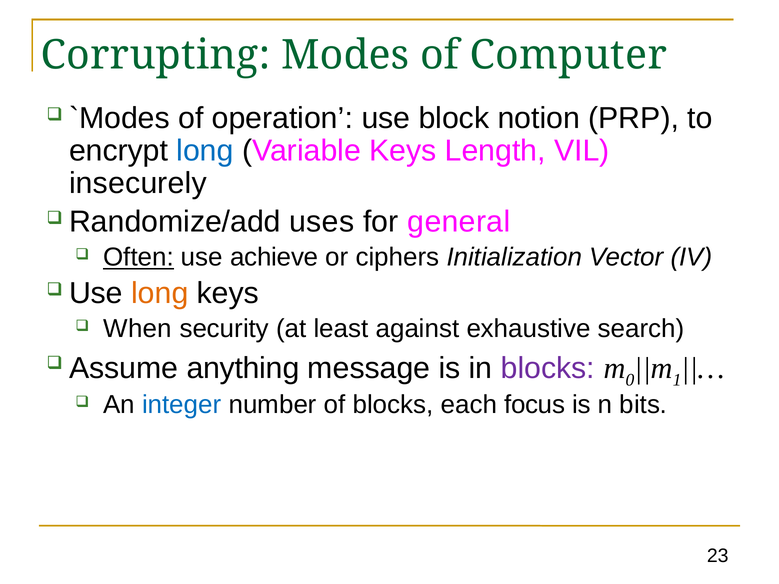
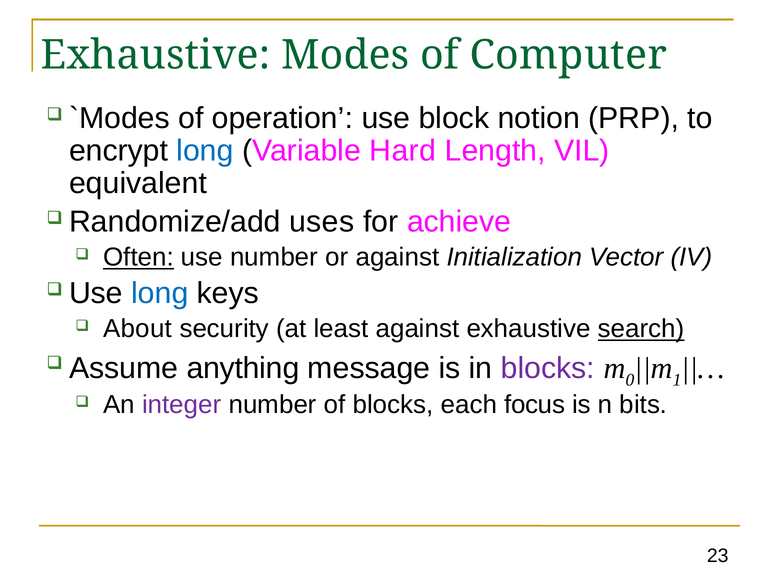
Corrupting: Corrupting -> Exhaustive (156, 55)
Variable Keys: Keys -> Hard (403, 151)
insecurely: insecurely -> equivalent (138, 184)
general: general -> achieve (459, 222)
use achieve: achieve -> number (274, 257)
or ciphers: ciphers -> against (397, 257)
long colour: orange -> blue (160, 293)
When: When -> About (138, 329)
search underline: none -> present (641, 329)
integer colour: blue -> purple (182, 405)
